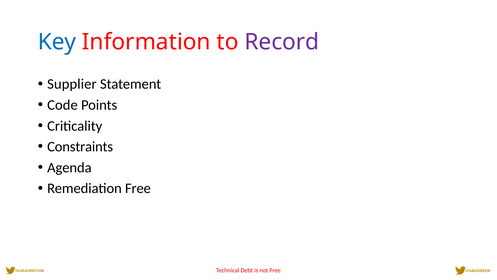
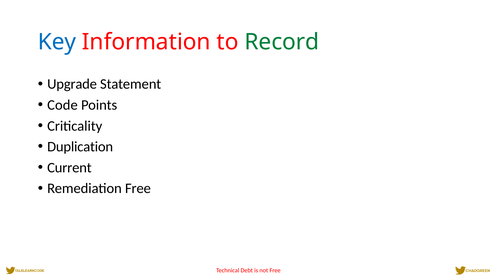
Record colour: purple -> green (282, 42)
Supplier: Supplier -> Upgrade (72, 84)
Constraints: Constraints -> Duplication (80, 147)
Agenda: Agenda -> Current (69, 167)
